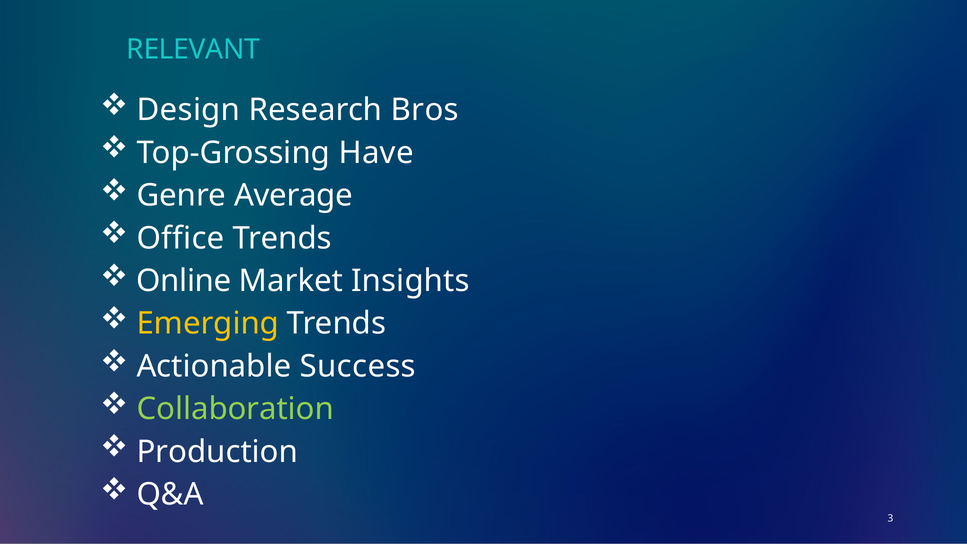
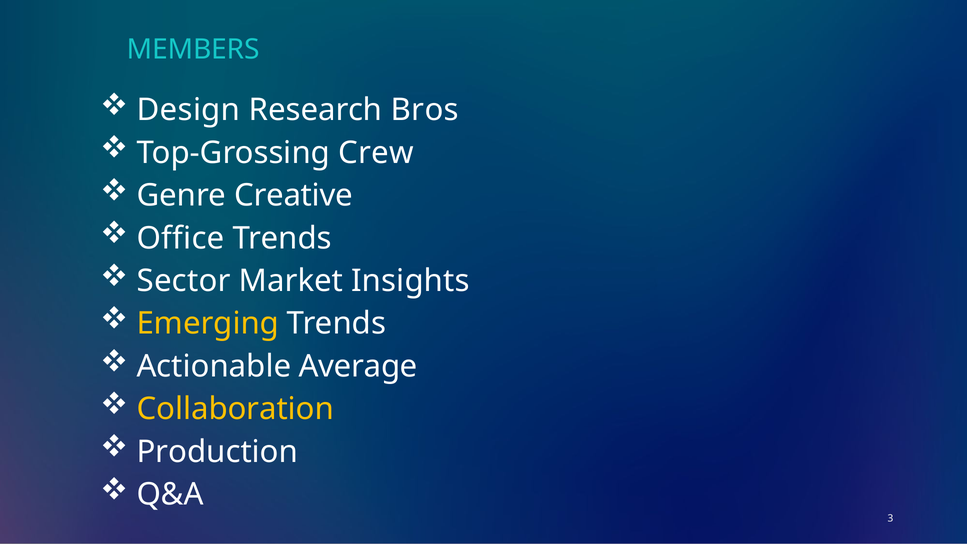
RELEVANT: RELEVANT -> MEMBERS (193, 50)
Have: Have -> Crew (376, 153)
Average: Average -> Creative (293, 196)
Online: Online -> Sector (184, 281)
Success: Success -> Average (358, 366)
Collaboration colour: light green -> yellow (235, 409)
